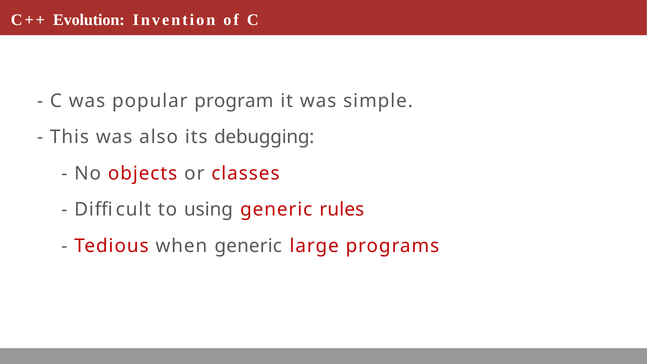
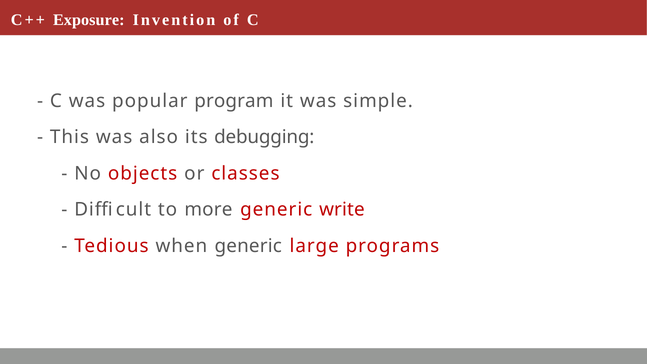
Evolution: Evolution -> Exposure (89, 20)
using: using -> more (208, 210)
rules: rules -> write (342, 210)
